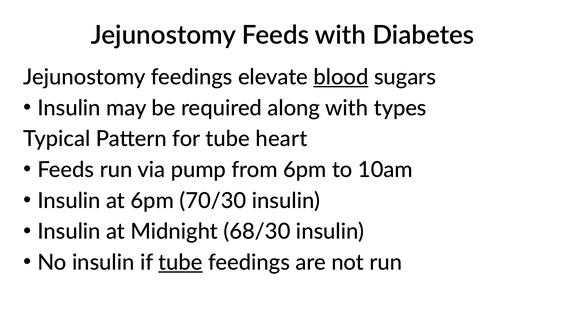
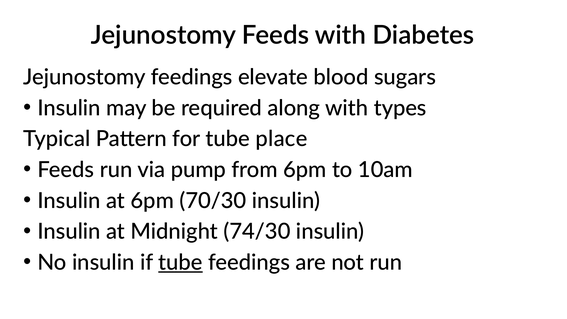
blood underline: present -> none (341, 77)
heart: heart -> place (281, 139)
68/30: 68/30 -> 74/30 (257, 232)
